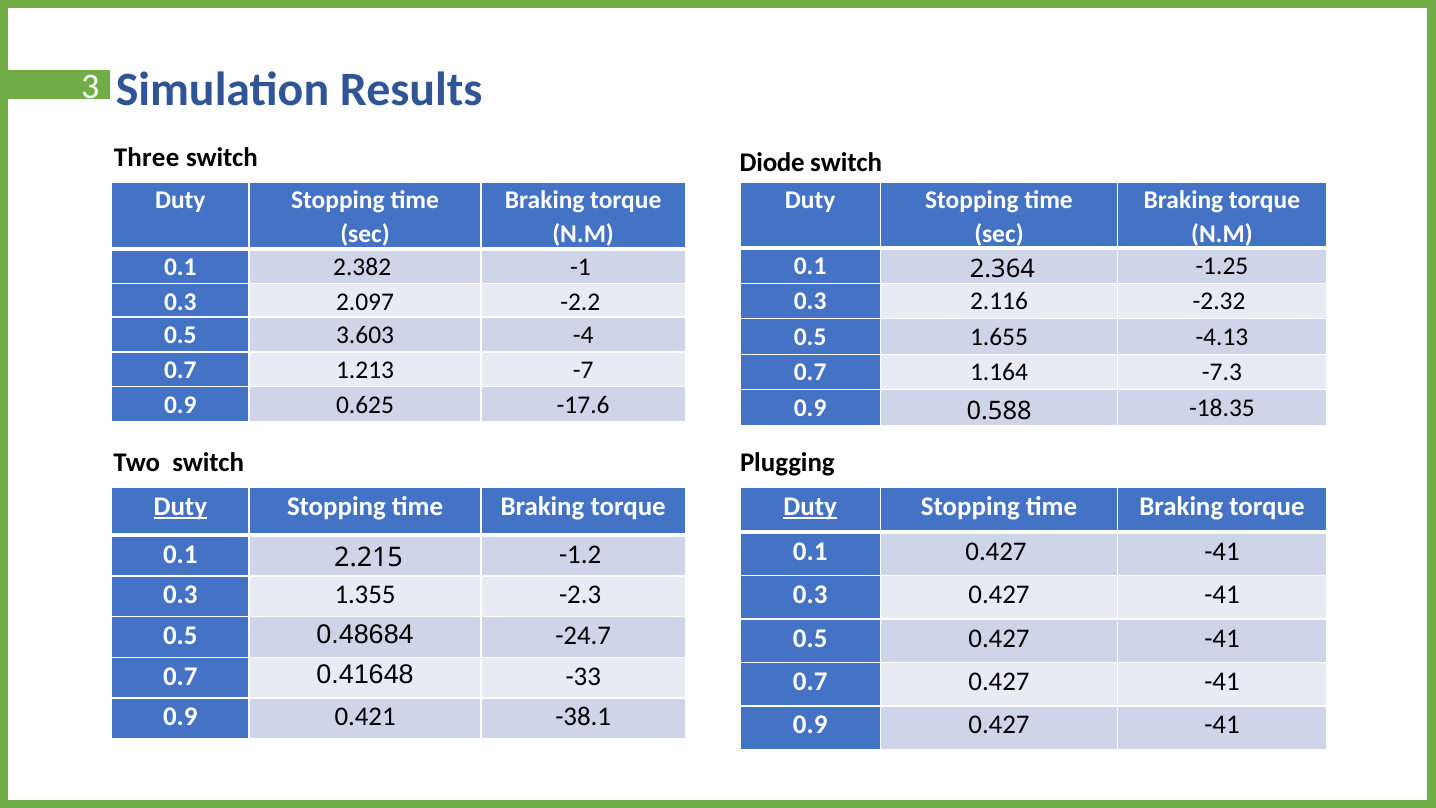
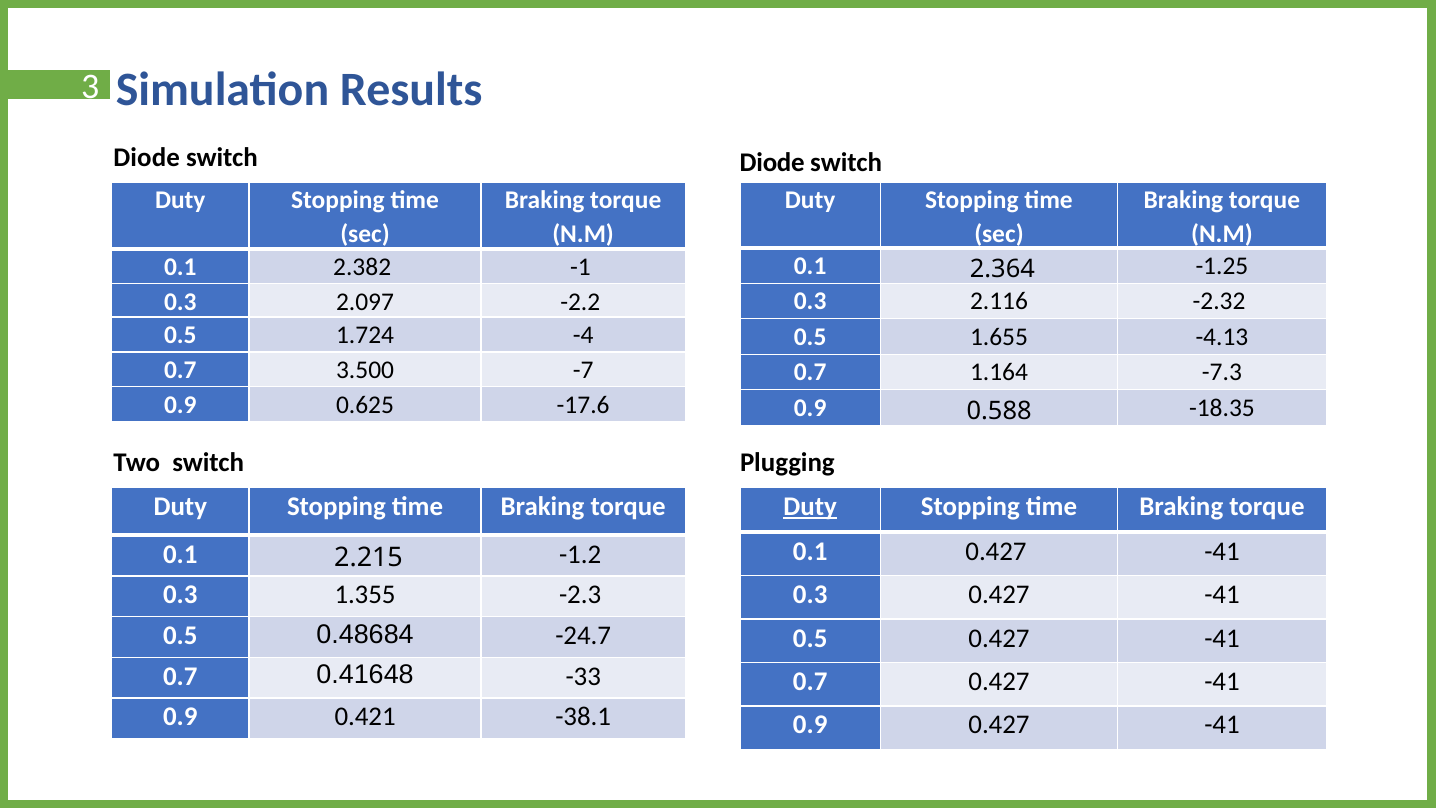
Three: Three -> Diode (147, 158)
3.603: 3.603 -> 1.724 (365, 335)
1.213: 1.213 -> 3.500 (365, 370)
Duty underline: present -> none (180, 506)
